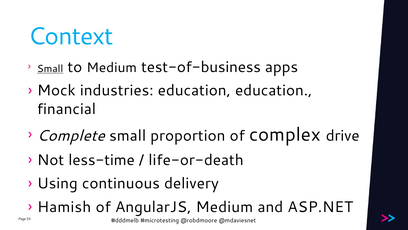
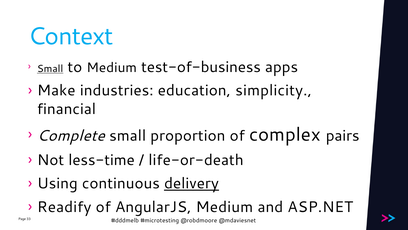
Mock: Mock -> Make (56, 90)
education education: education -> simplicity (274, 90)
drive: drive -> pairs (343, 136)
delivery underline: none -> present (191, 183)
Hamish: Hamish -> Readify (64, 207)
